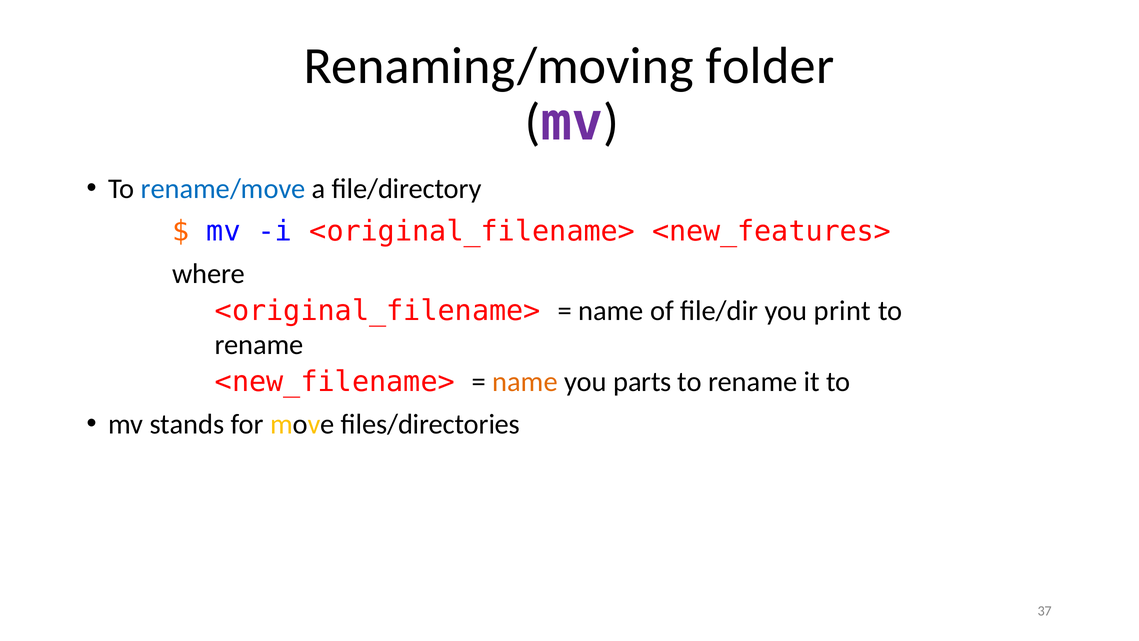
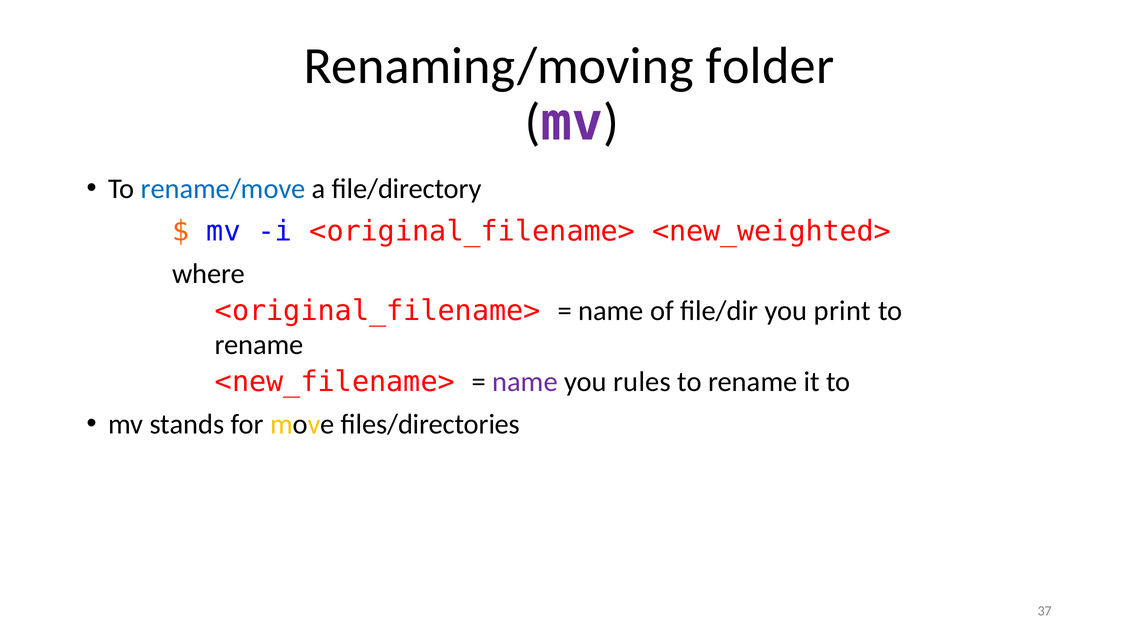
<new_features>: <new_features> -> <new_weighted> (772, 231)
name colour: orange -> purple (525, 382)
parts: parts -> rules (642, 382)
